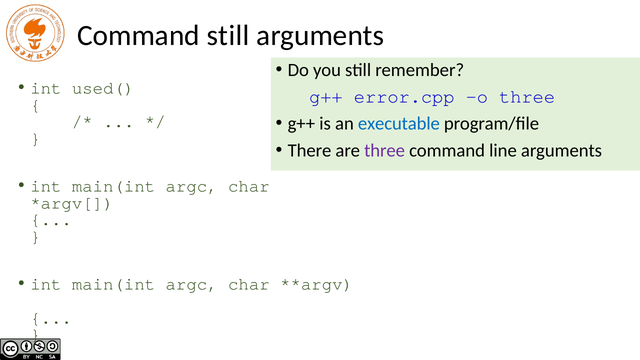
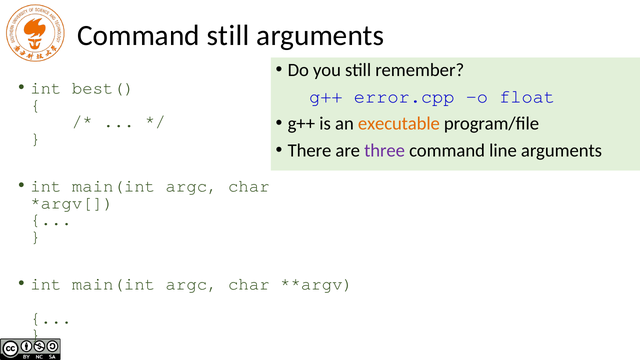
used(: used( -> best( (103, 88)
o three: three -> float (527, 97)
executable colour: blue -> orange (399, 124)
